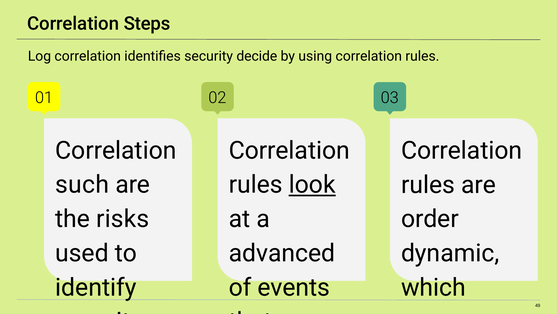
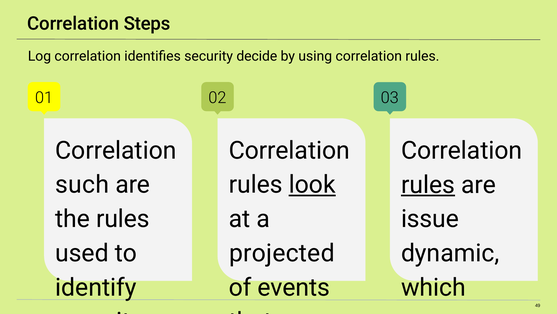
rules underline: none -> present (428, 184)
the risks: risks -> rules (123, 219)
order: order -> issue (430, 219)
advanced: advanced -> projected (282, 253)
